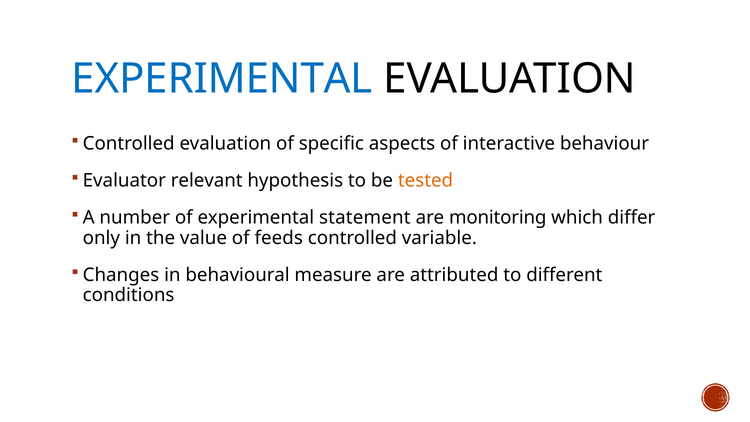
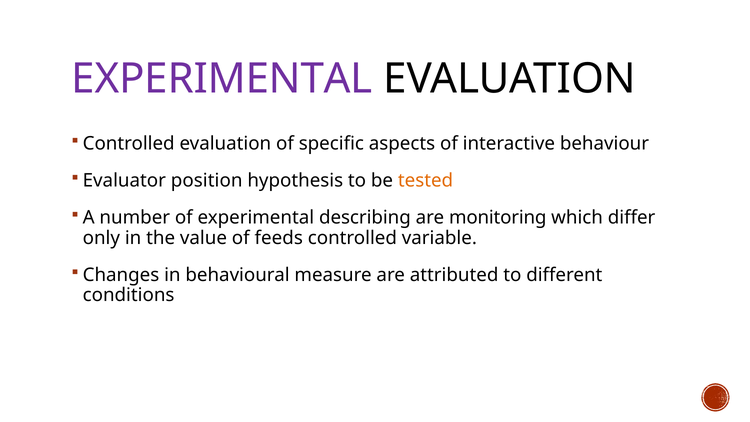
EXPERIMENTAL colour: blue -> purple (222, 79)
relevant: relevant -> position (207, 180)
statement: statement -> describing (365, 218)
